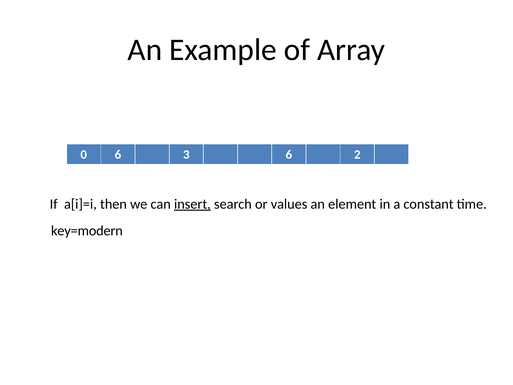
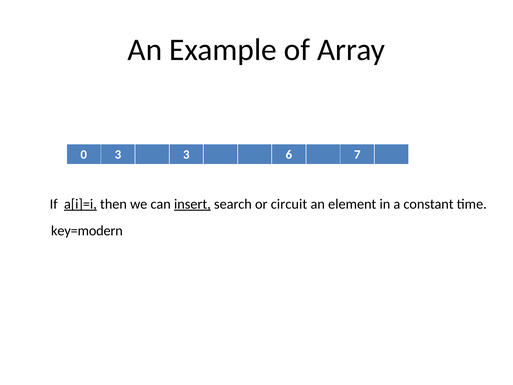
0 6: 6 -> 3 (118, 154)
2: 2 -> 7 (357, 154)
a[i]=i underline: none -> present (80, 204)
values: values -> circuit (289, 204)
